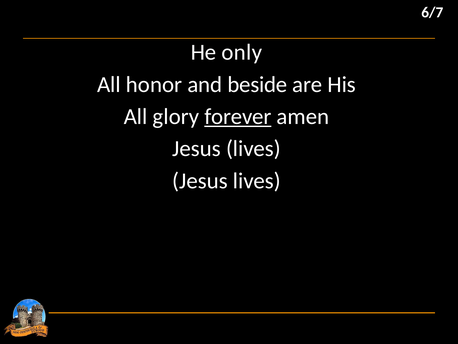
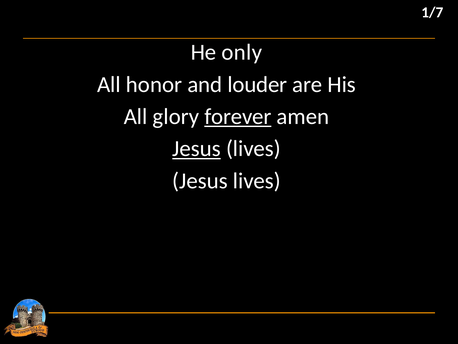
6/7: 6/7 -> 1/7 (432, 12)
beside: beside -> louder (257, 84)
Jesus underline: none -> present (197, 149)
